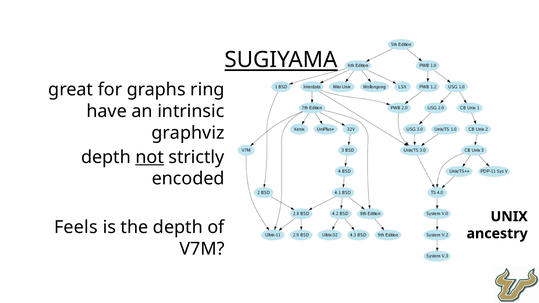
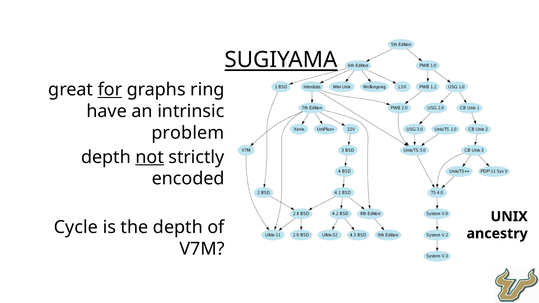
for underline: none -> present (110, 90)
graphviz: graphviz -> problem (188, 133)
Feels: Feels -> Cycle (76, 227)
